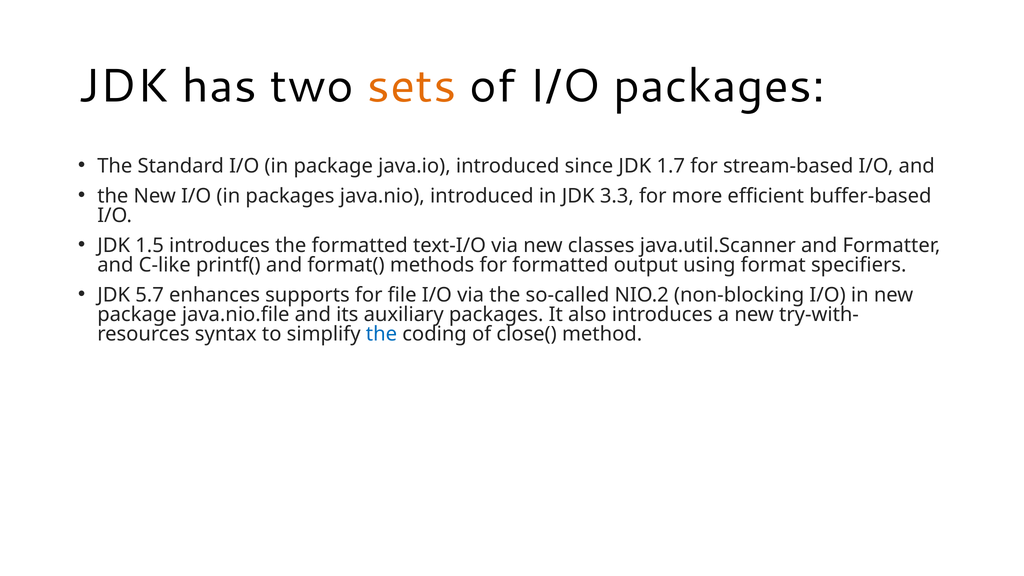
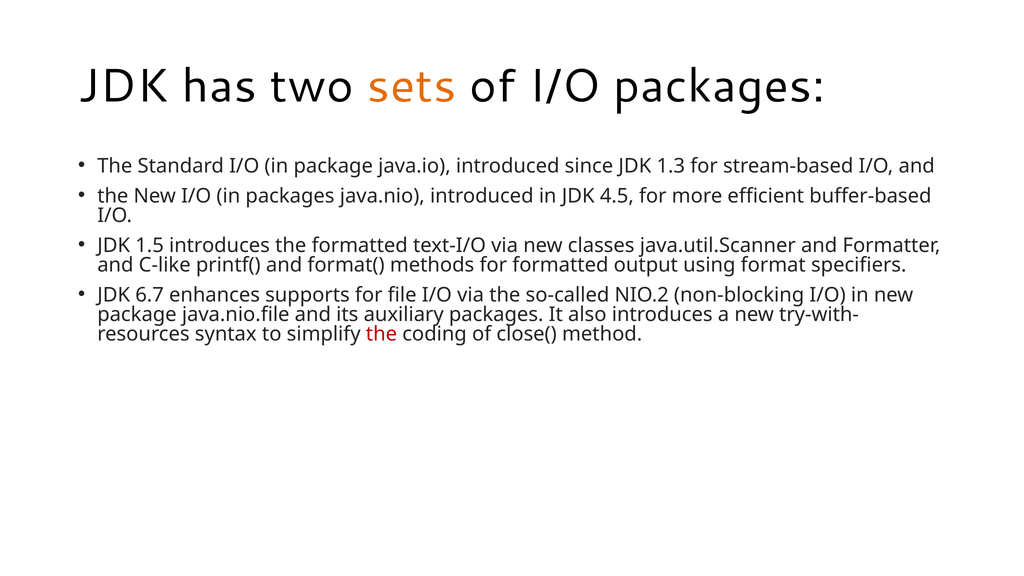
1.7: 1.7 -> 1.3 (671, 166)
3.3: 3.3 -> 4.5 (617, 196)
5.7: 5.7 -> 6.7 (150, 295)
the colour: blue -> red (381, 334)
